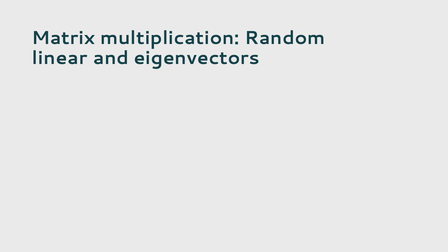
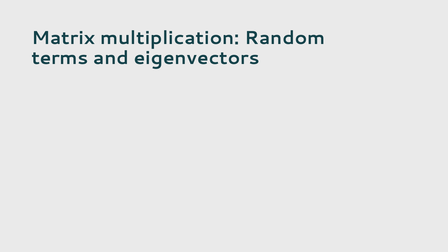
linear: linear -> terms (60, 58)
